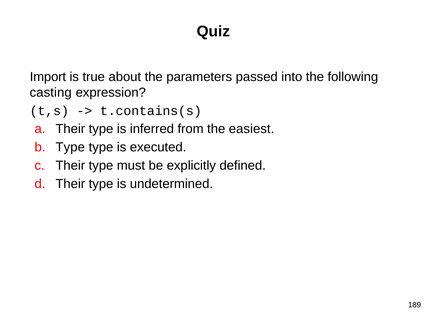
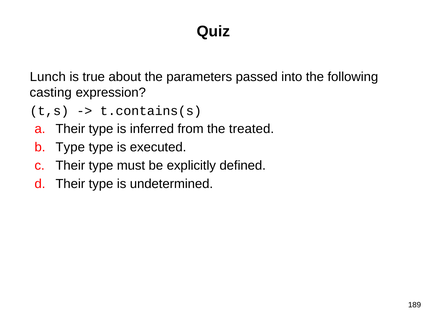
Import: Import -> Lunch (48, 77)
easiest: easiest -> treated (252, 129)
